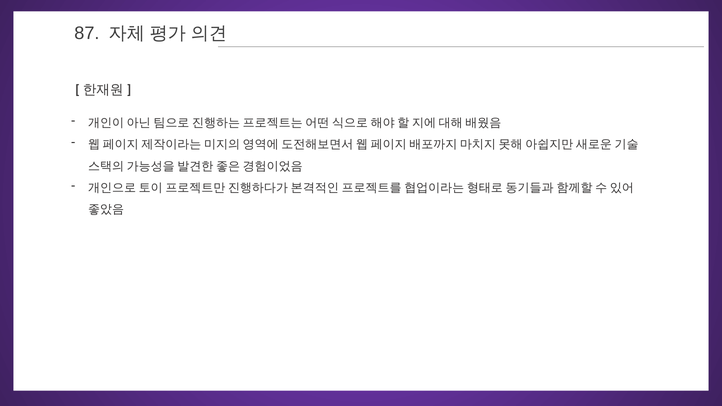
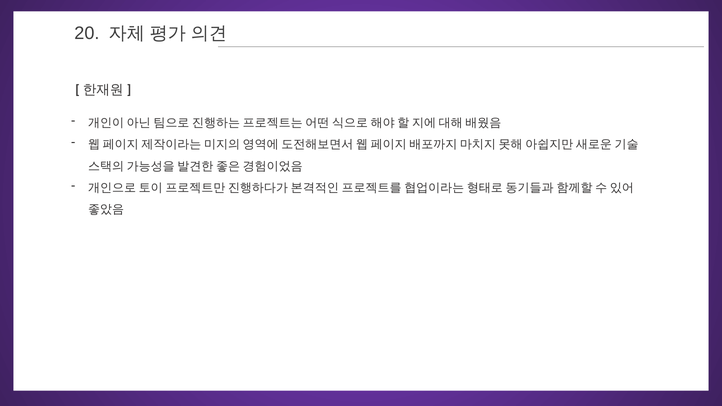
87: 87 -> 20 (87, 33)
